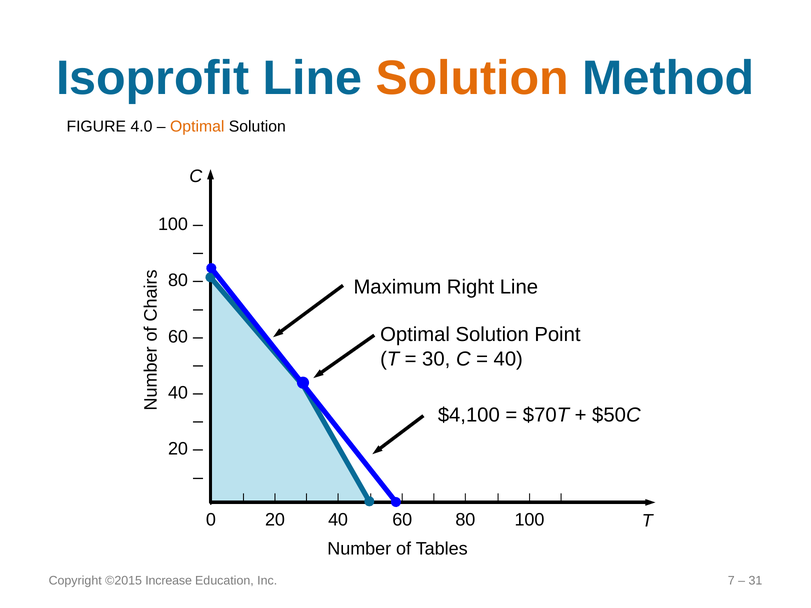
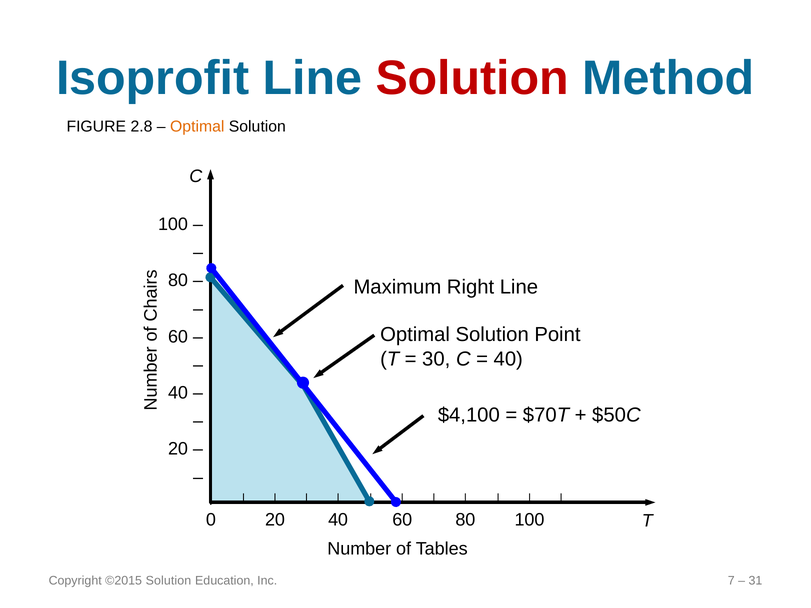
Solution colour: orange -> red (472, 78)
4.0: 4.0 -> 2.8 (142, 127)
©2015 Increase: Increase -> Solution (168, 581)
